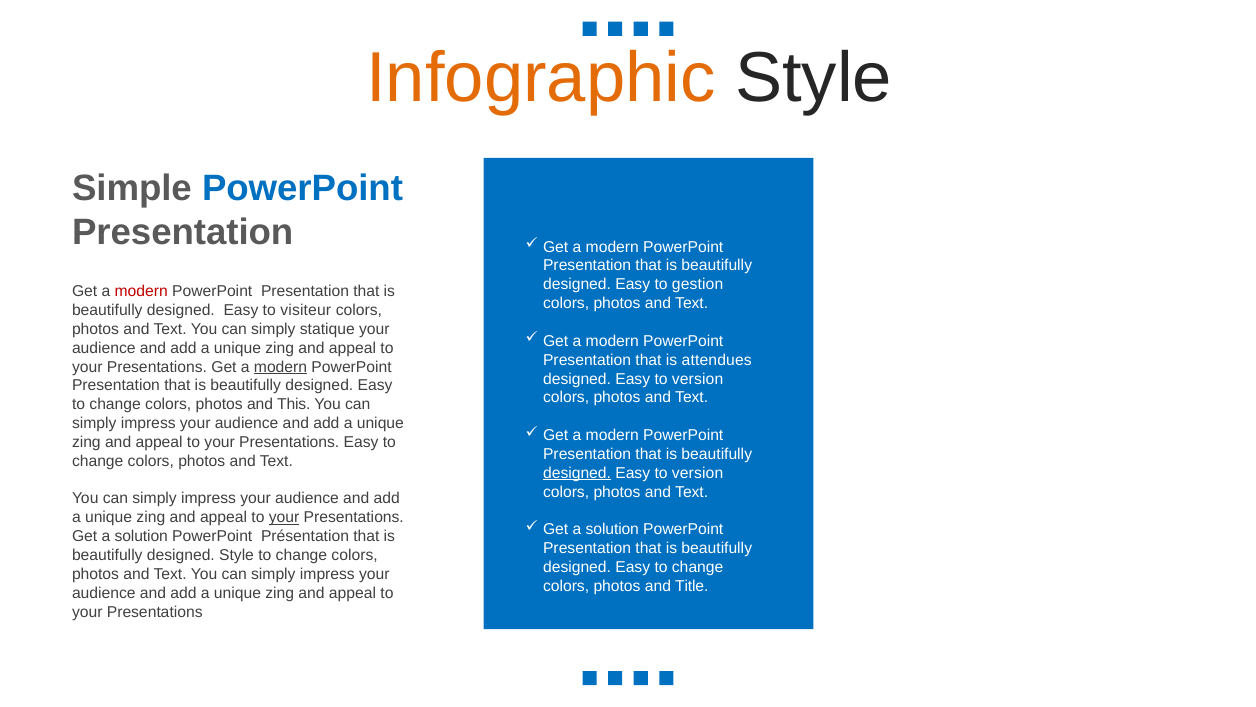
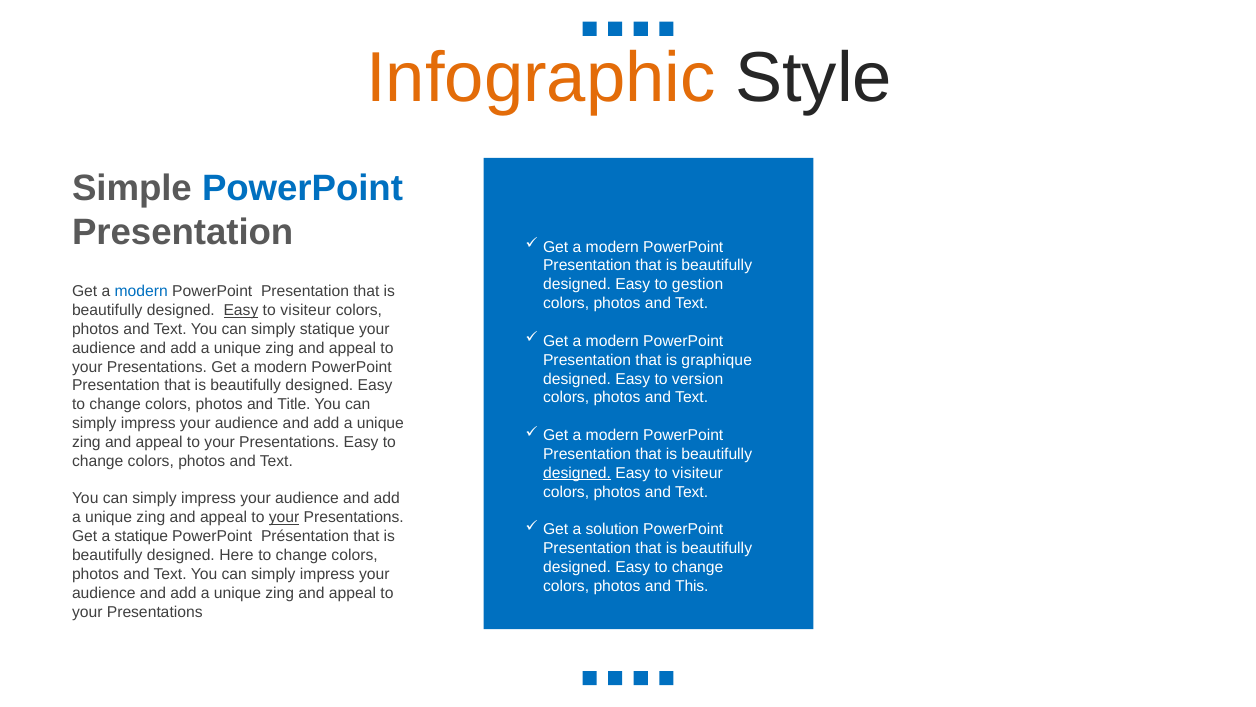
modern colour: red -> blue (141, 291)
Easy underline: none -> present (241, 310)
attendues: attendues -> graphique (717, 360)
modern underline: present -> none (281, 367)
This: This -> Title (294, 404)
version: version -> visiteur (698, 473)
solution: solution -> statique (141, 536)
designed Style: Style -> Here (236, 555)
Title: Title -> This (692, 586)
